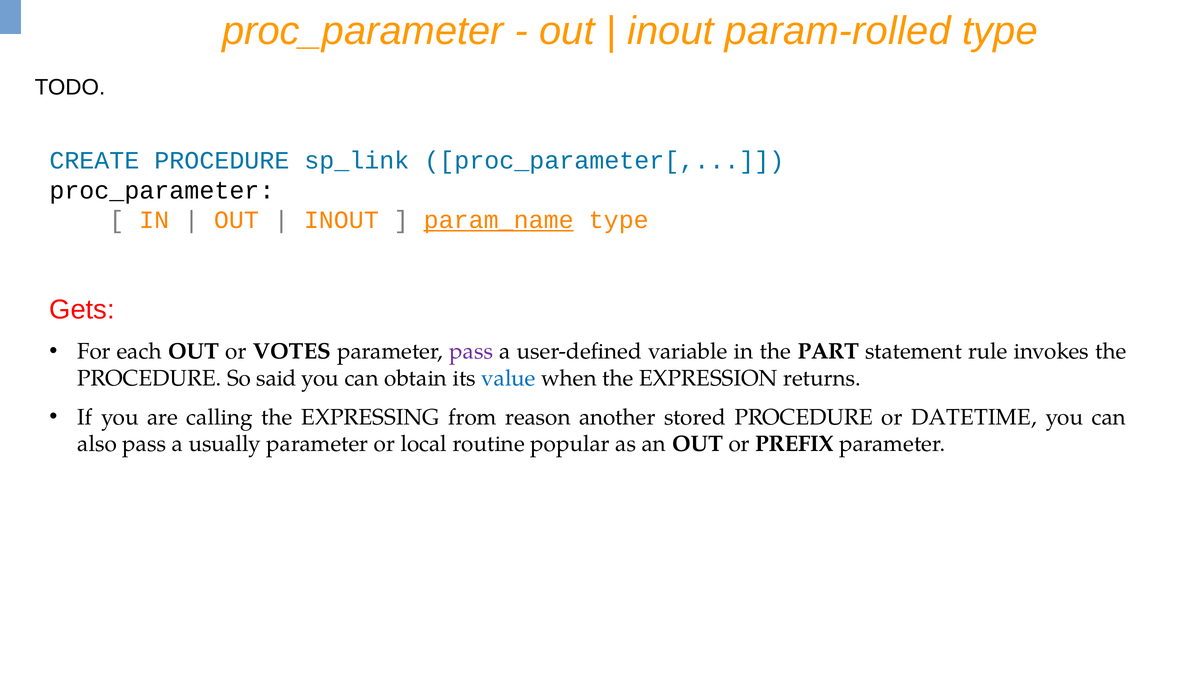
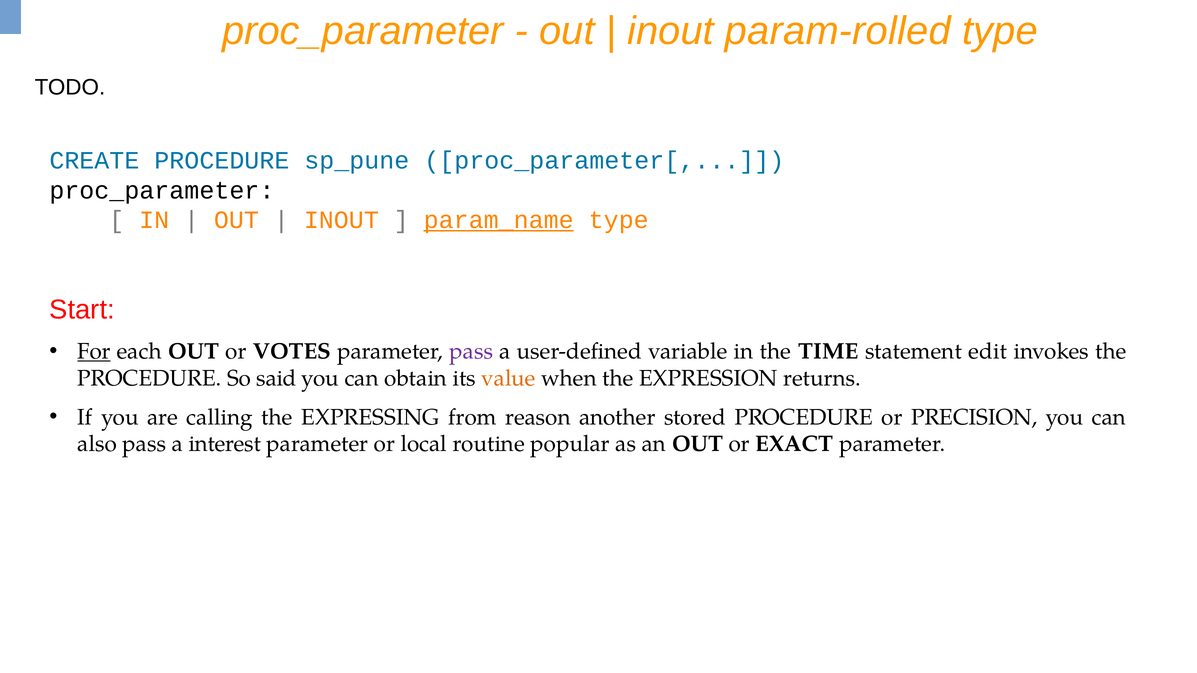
sp_link: sp_link -> sp_pune (357, 160)
Gets: Gets -> Start (82, 310)
For underline: none -> present (94, 351)
PART: PART -> TIME (828, 351)
rule: rule -> edit (988, 351)
value colour: blue -> orange (509, 378)
DATETIME: DATETIME -> PRECISION (974, 417)
usually: usually -> interest (225, 444)
PREFIX: PREFIX -> EXACT (794, 444)
